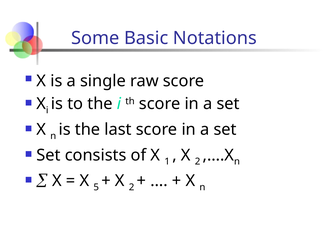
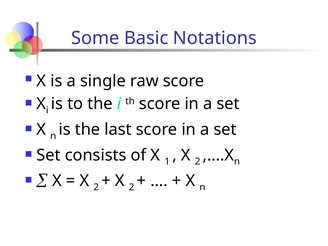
5: 5 -> 2 (96, 187)
